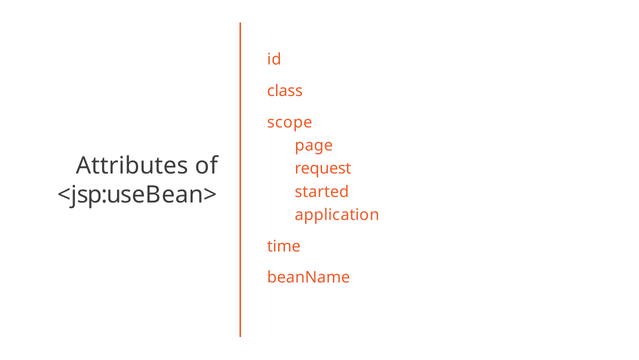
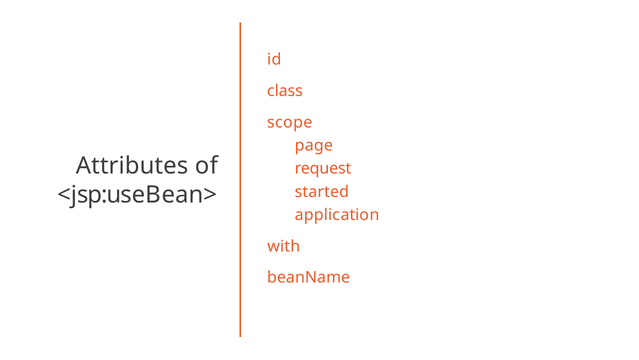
time: time -> with (284, 246)
